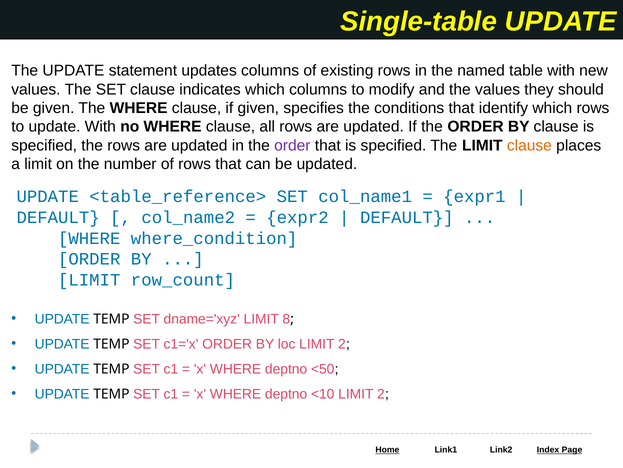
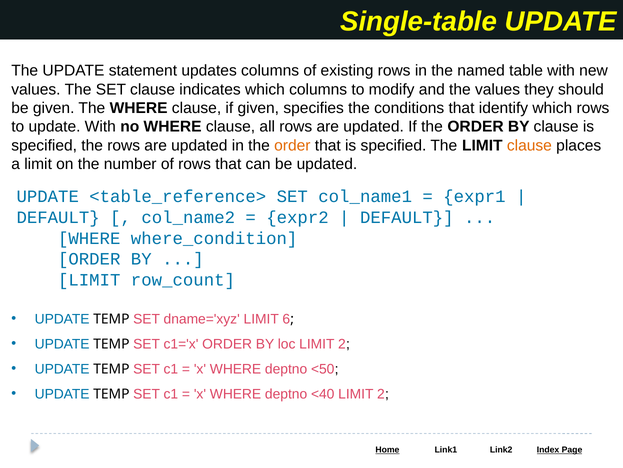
order colour: purple -> orange (292, 145)
8: 8 -> 6 (286, 319)
<10: <10 -> <40 (323, 393)
